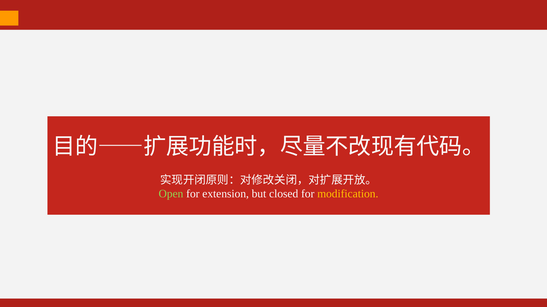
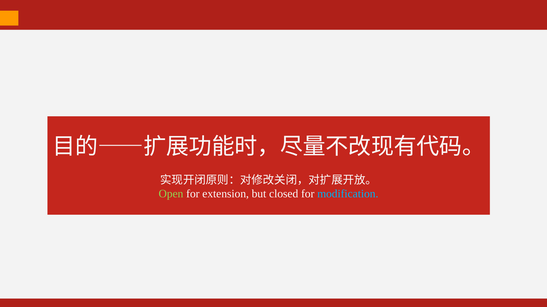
modification colour: yellow -> light blue (348, 194)
